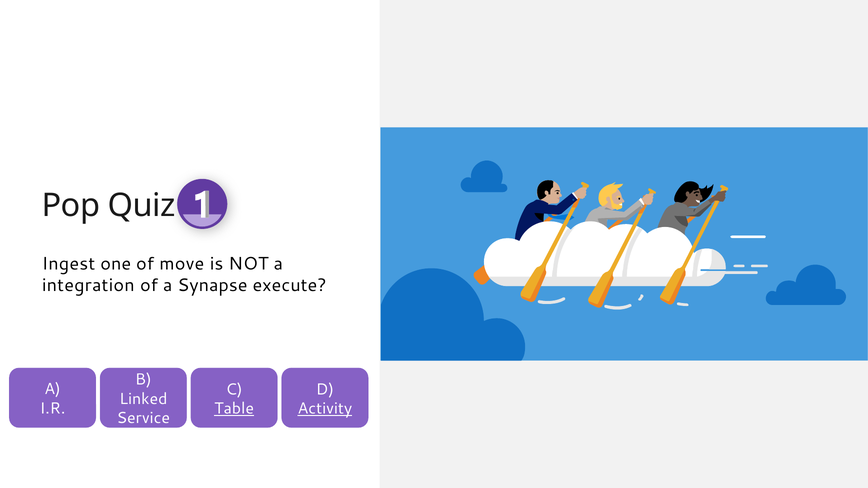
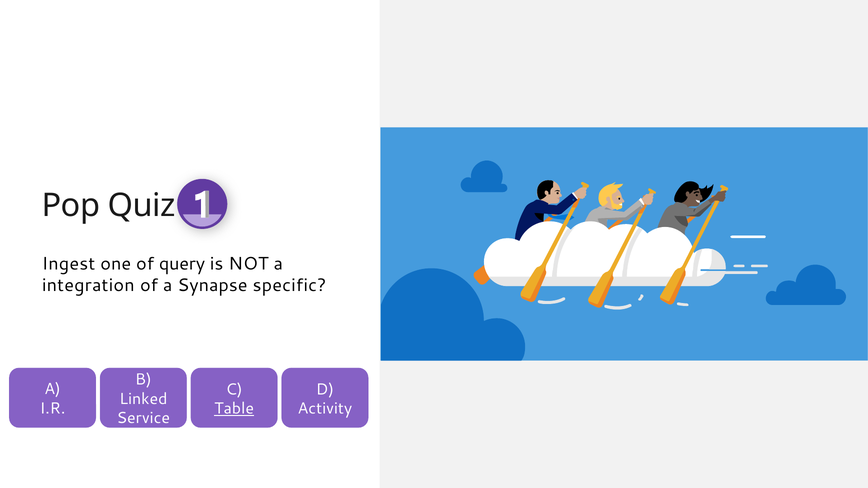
move: move -> query (182, 264)
execute: execute -> specific (289, 286)
Activity underline: present -> none (325, 409)
